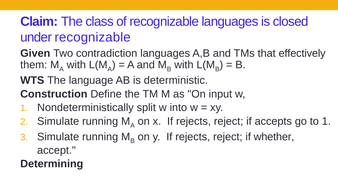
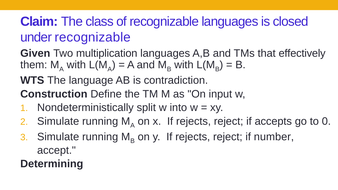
contradiction: contradiction -> multiplication (107, 53)
deterministic: deterministic -> contradiction (176, 80)
to 1: 1 -> 0 (326, 121)
whether: whether -> number (274, 137)
